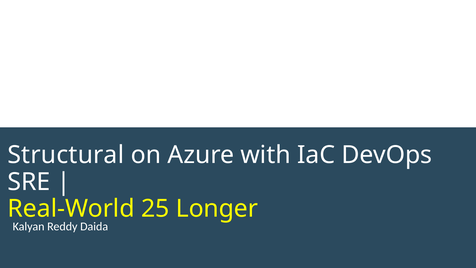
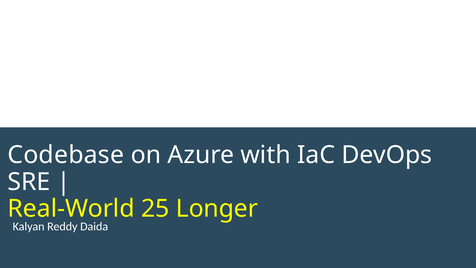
Structural: Structural -> Codebase (66, 155)
